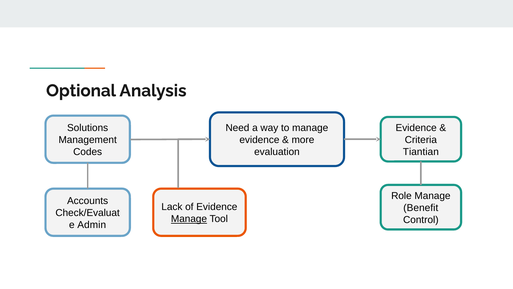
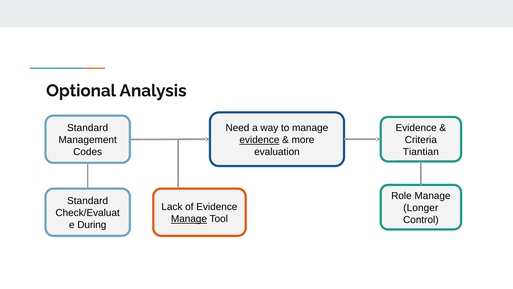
Solutions: Solutions -> Standard (88, 128)
evidence underline: none -> present (259, 140)
Accounts: Accounts -> Standard (88, 201)
Benefit: Benefit -> Longer (421, 208)
Admin: Admin -> During (92, 225)
